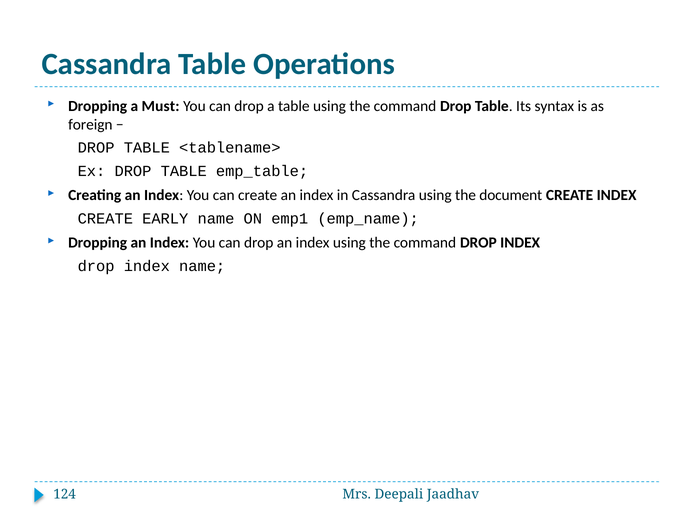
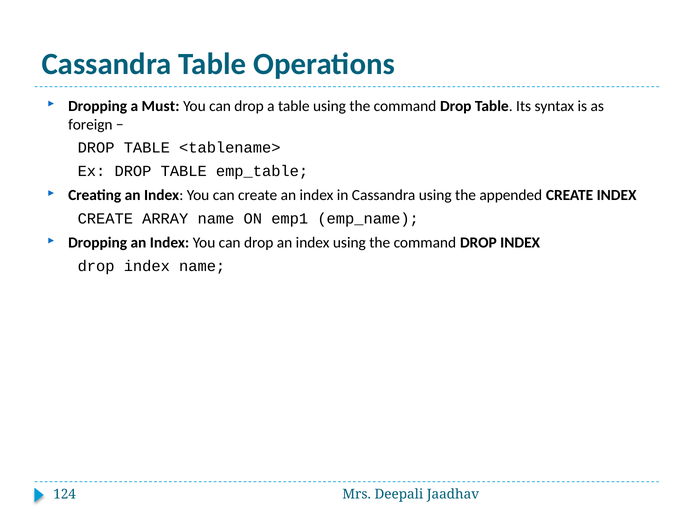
document: document -> appended (511, 196)
EARLY: EARLY -> ARRAY (165, 219)
